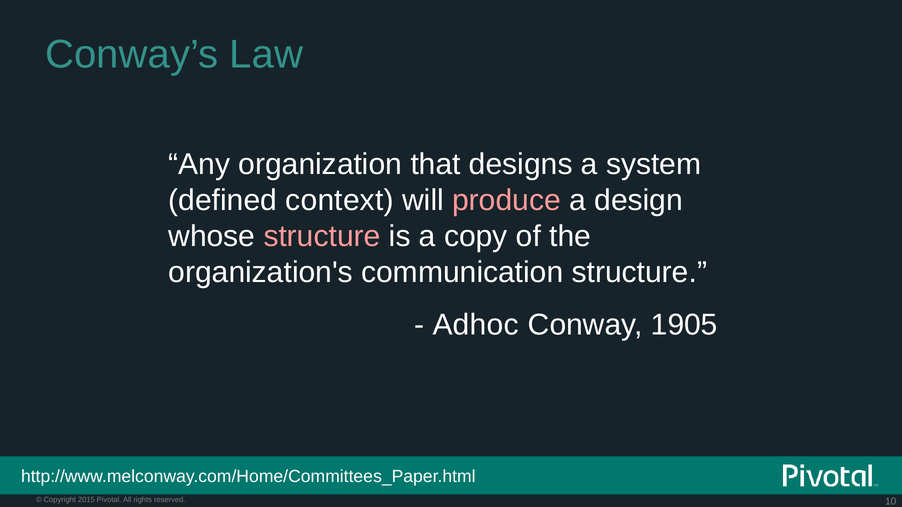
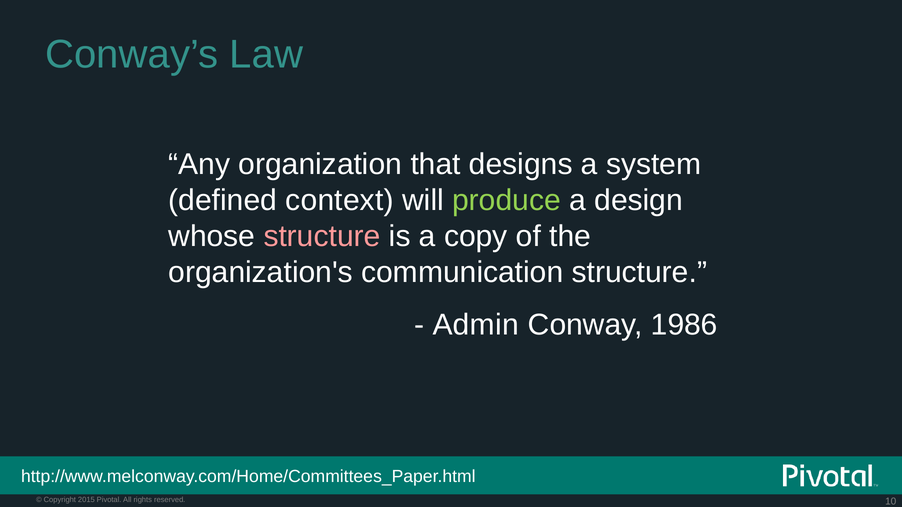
produce colour: pink -> light green (507, 200)
Adhoc: Adhoc -> Admin (476, 325)
1905: 1905 -> 1986 (684, 325)
